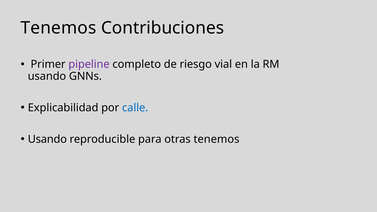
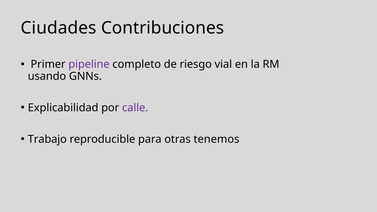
Tenemos: Tenemos -> Ciudades (59, 28)
calle colour: blue -> purple (135, 108)
Usando: Usando -> Trabajo (47, 139)
